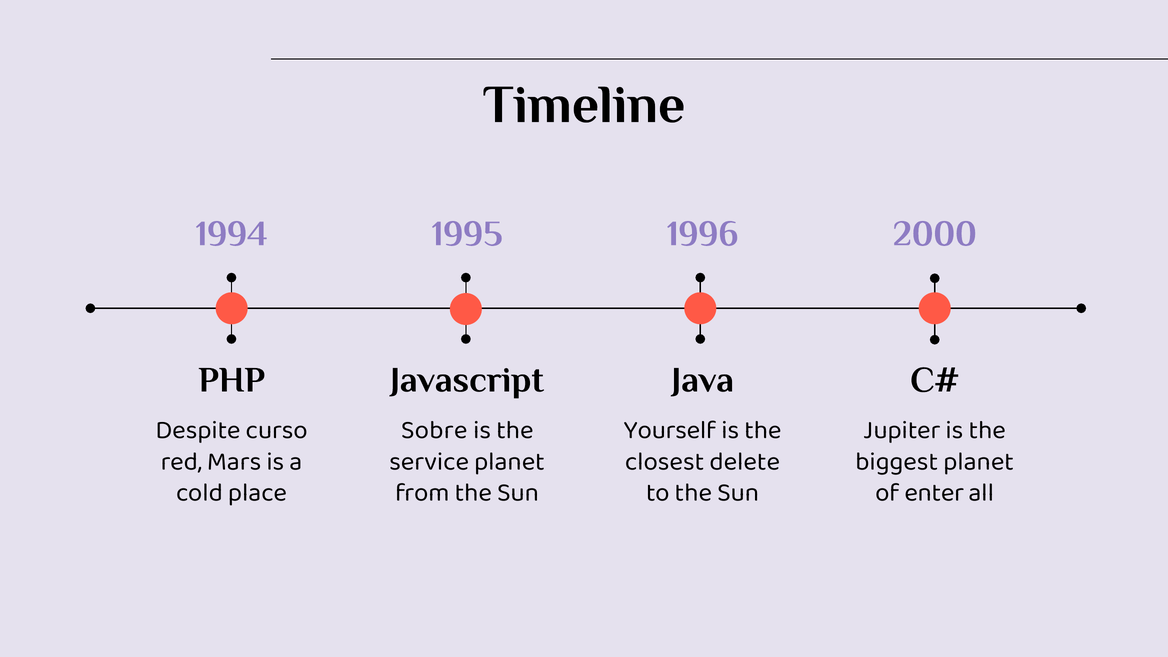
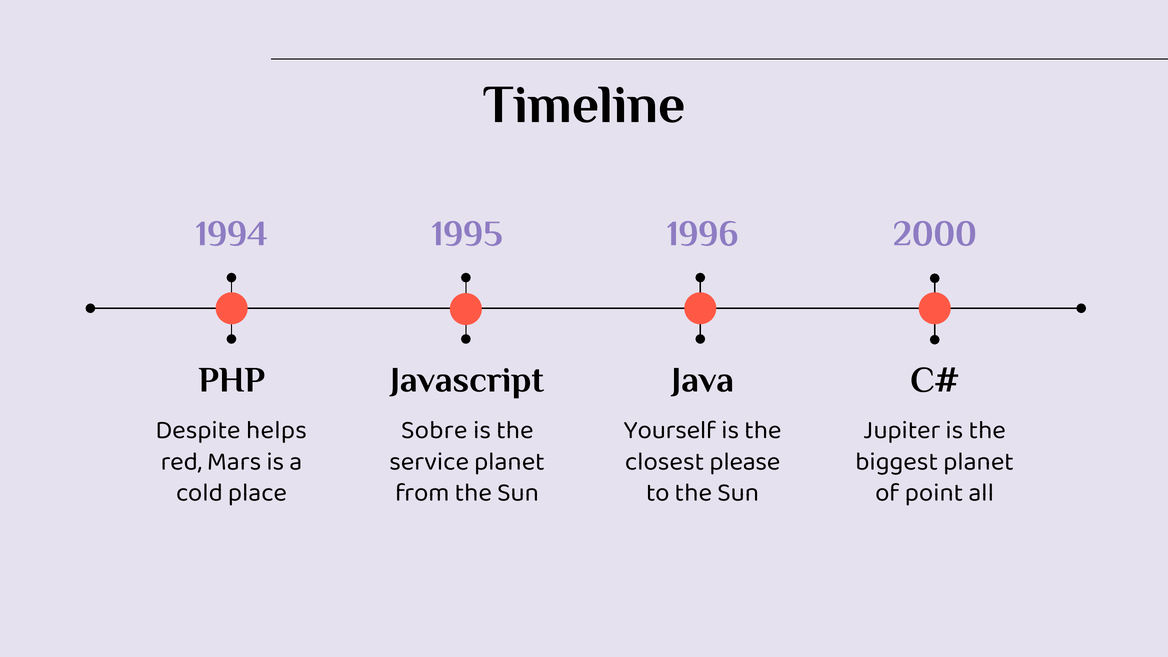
curso: curso -> helps (276, 430)
delete: delete -> please (745, 461)
enter: enter -> point (934, 492)
